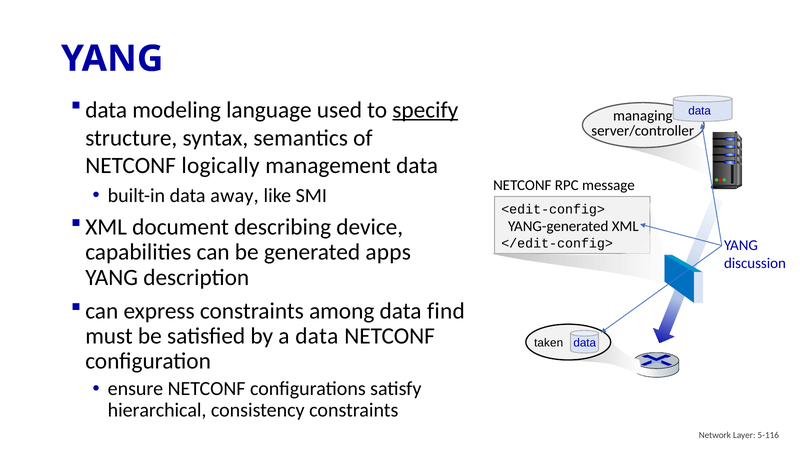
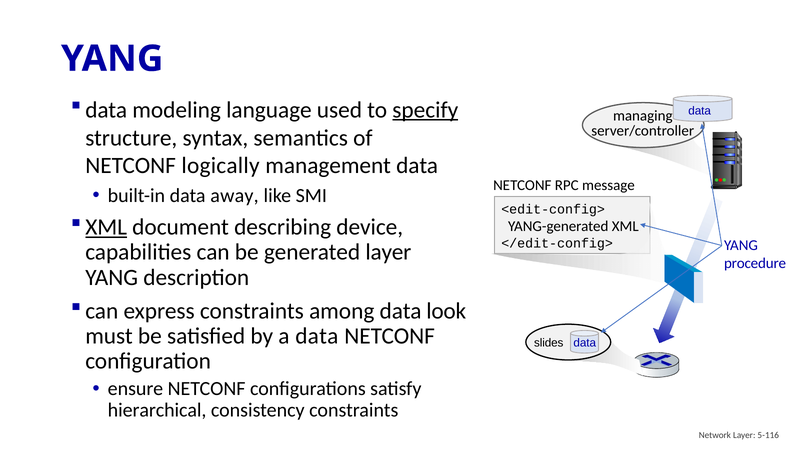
XML underline: none -> present (106, 227)
generated apps: apps -> layer (388, 252)
discussion: discussion -> procedure (755, 263)
find: find -> look (446, 311)
taken: taken -> slides (549, 343)
